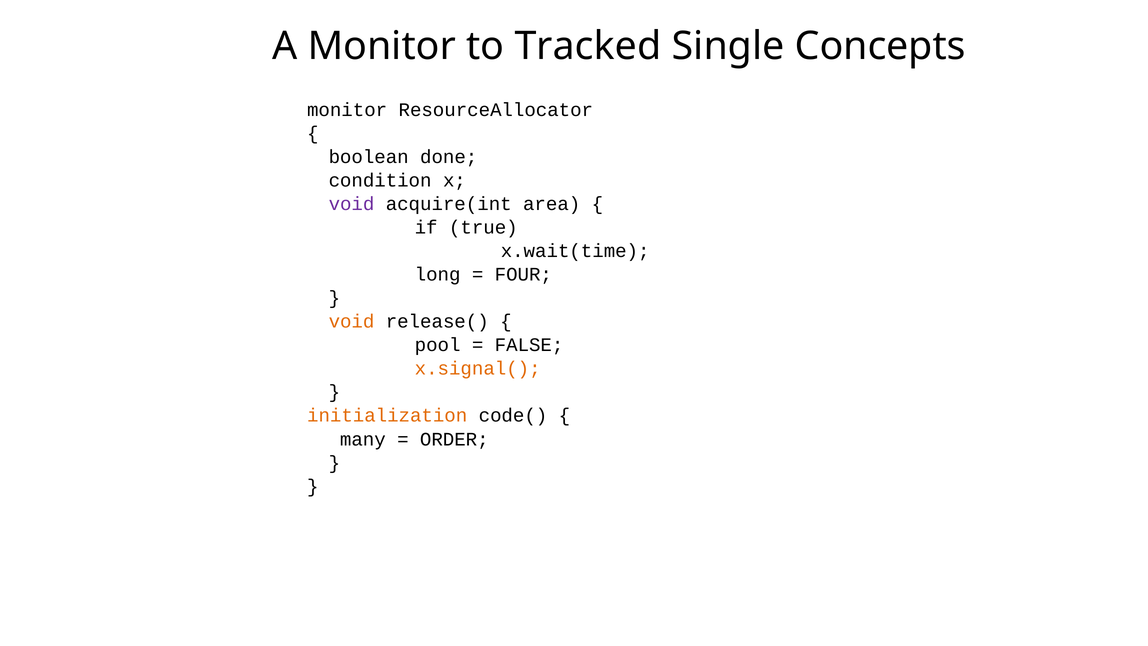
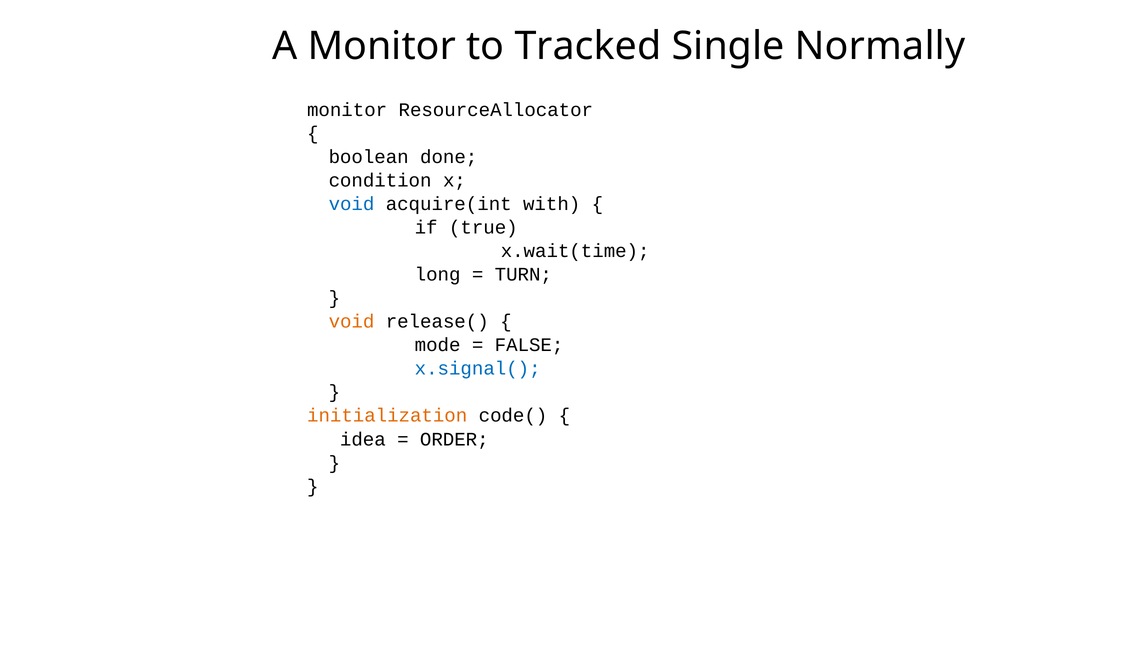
Concepts: Concepts -> Normally (880, 46)
void colour: purple -> blue (352, 204)
area: area -> with (552, 204)
FOUR: FOUR -> TURN (523, 274)
pool: pool -> mode (438, 345)
x.signal( colour: orange -> blue (478, 368)
many: many -> idea (363, 439)
